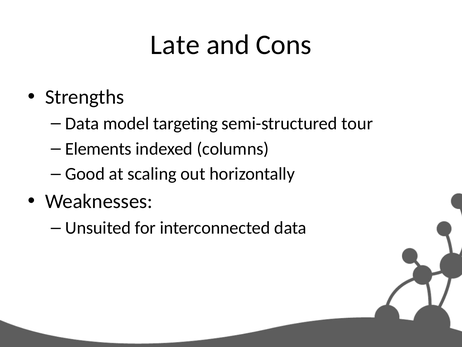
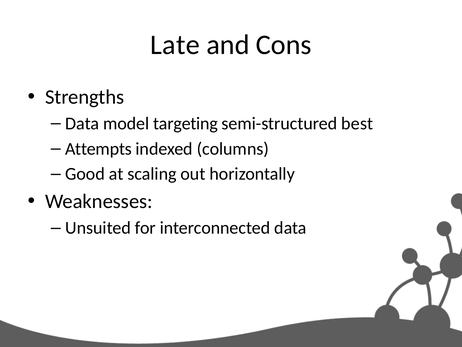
tour: tour -> best (357, 123)
Elements: Elements -> Attempts (98, 149)
